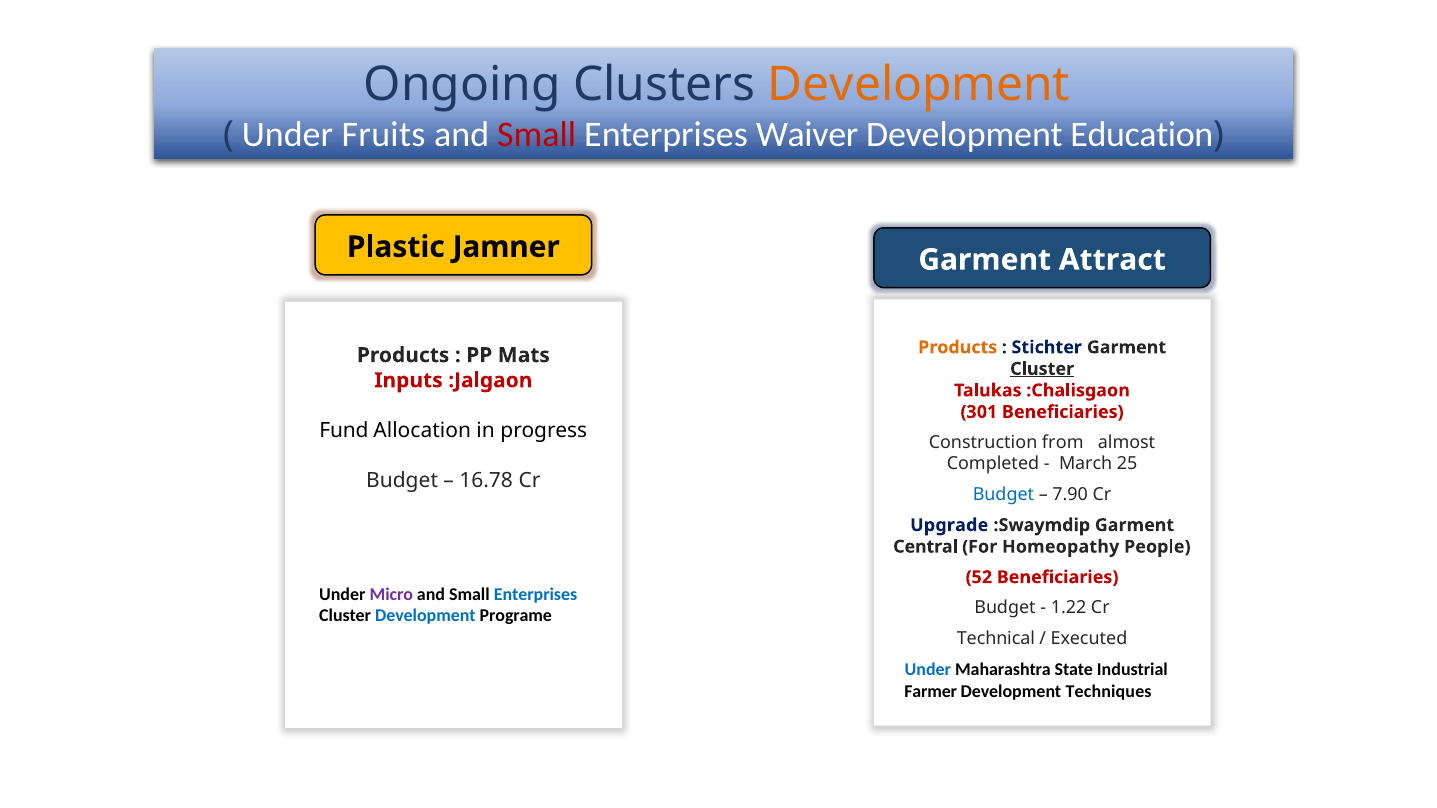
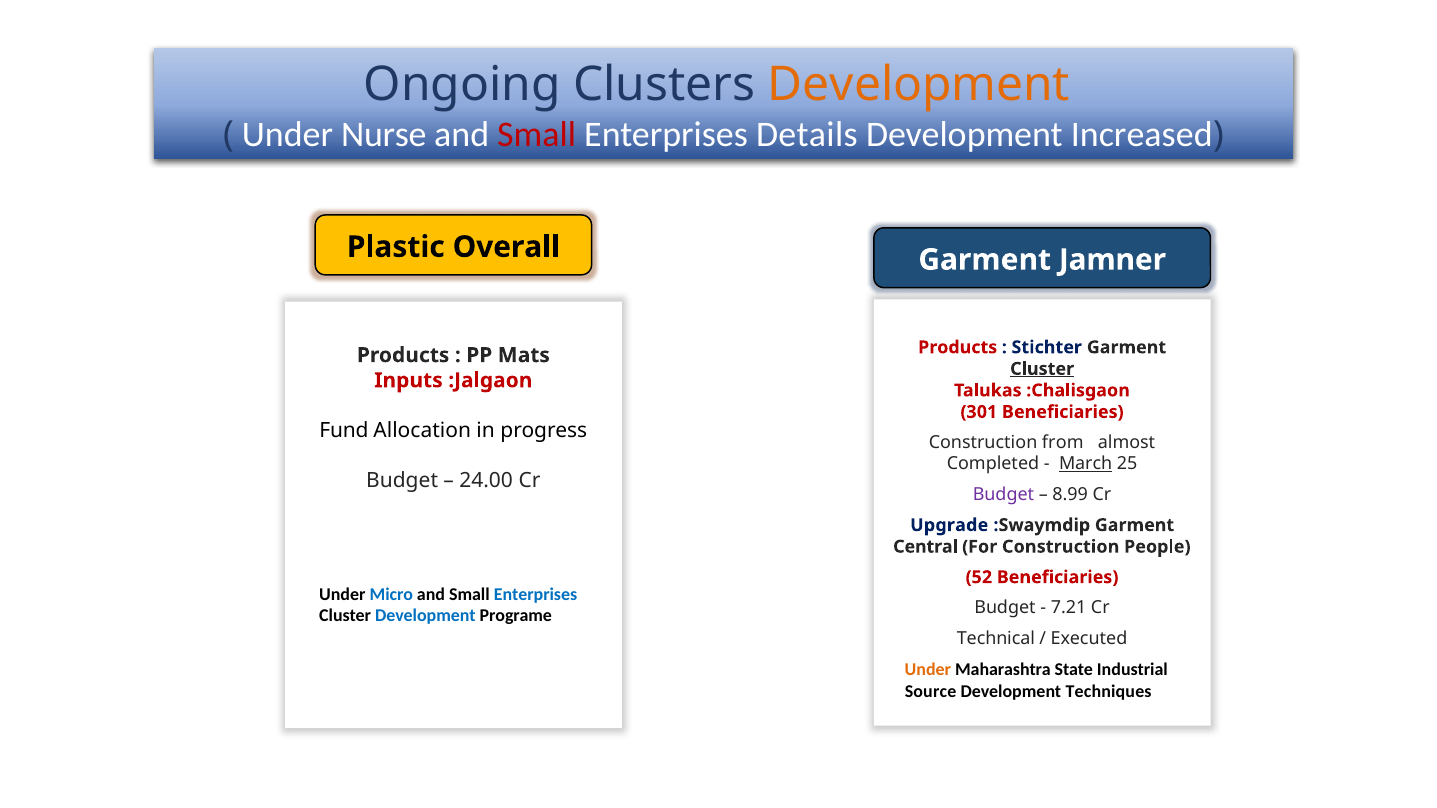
Fruits: Fruits -> Nurse (384, 135)
Waiver: Waiver -> Details (807, 135)
Education: Education -> Increased (1142, 135)
Jamner: Jamner -> Overall (506, 247)
Attract: Attract -> Jamner (1112, 260)
Products colour: orange -> red (958, 347)
March underline: none -> present (1086, 464)
16.78: 16.78 -> 24.00 (486, 481)
Budget colour: blue -> purple (1003, 495)
7.90: 7.90 -> 8.99 (1070, 495)
For Homeopathy: Homeopathy -> Construction (1061, 547)
Micro colour: purple -> blue (391, 595)
1.22: 1.22 -> 7.21 (1069, 608)
Under colour: blue -> orange (928, 670)
Farmer: Farmer -> Source (931, 692)
